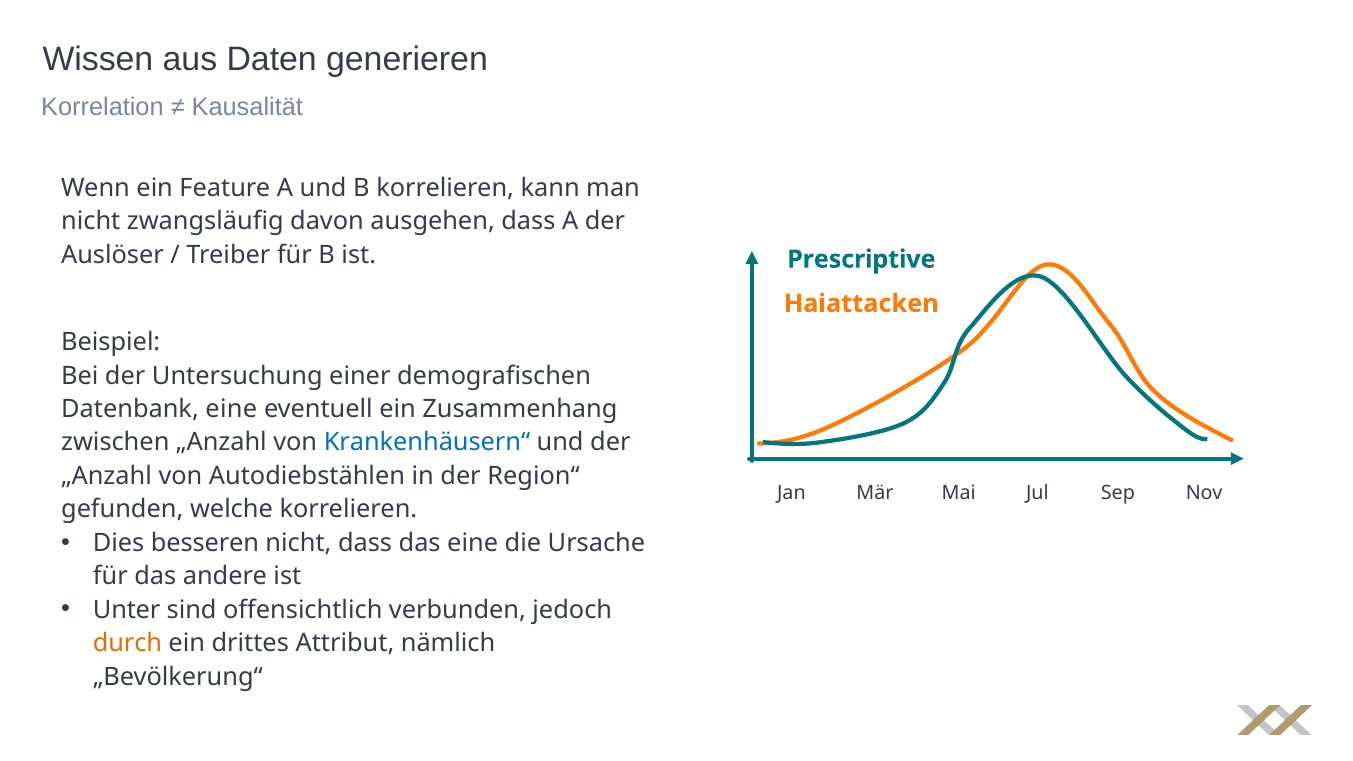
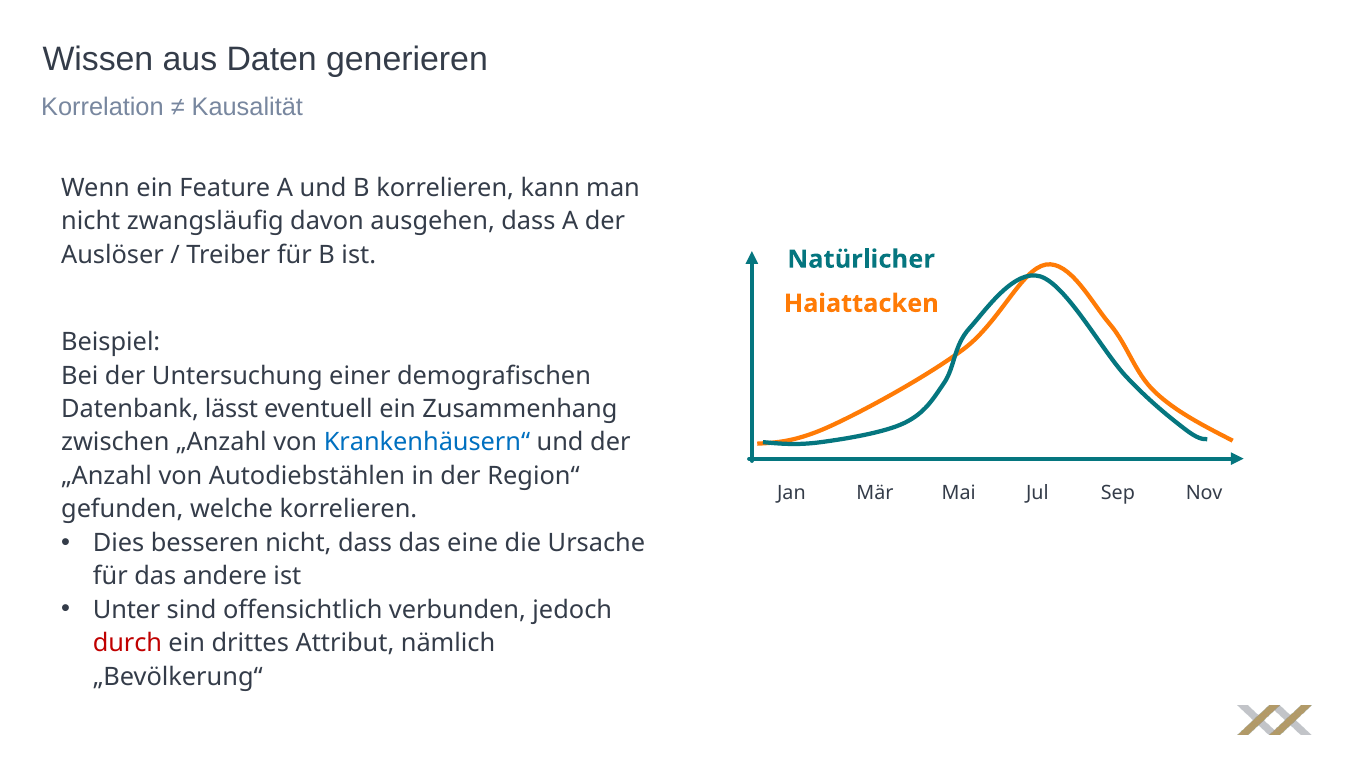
Prescriptive: Prescriptive -> Natürlicher (861, 259)
Datenbank eine: eine -> lässt (232, 409)
durch colour: orange -> red (127, 643)
